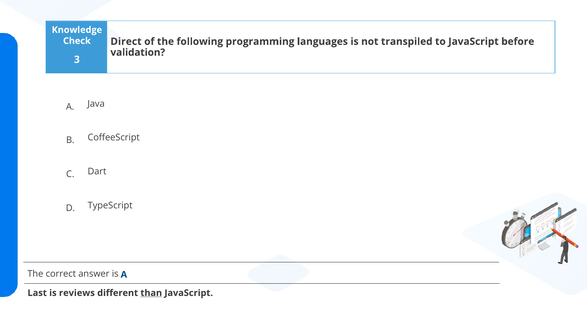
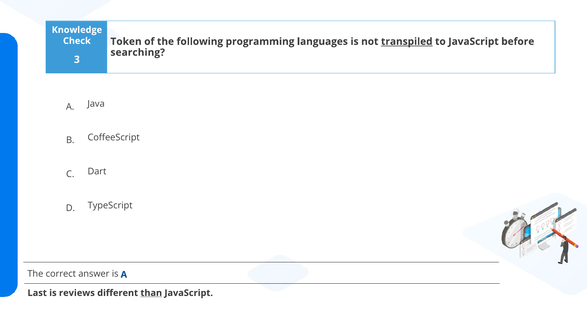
Direct: Direct -> Token (126, 42)
transpiled underline: none -> present (407, 42)
validation: validation -> searching (138, 52)
